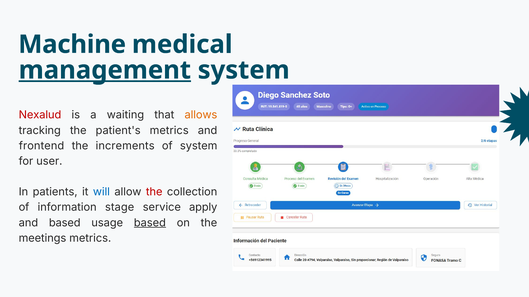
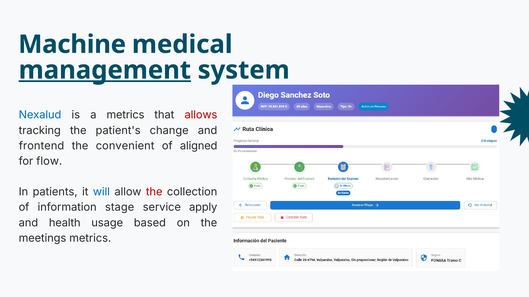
Nexalud colour: red -> blue (40, 115)
a waiting: waiting -> metrics (125, 115)
allows colour: orange -> red (201, 115)
patient's metrics: metrics -> change (169, 131)
increments: increments -> convenient (125, 146)
of system: system -> aligned (199, 146)
user: user -> flow (49, 161)
and based: based -> health (65, 223)
based underline: present -> none (150, 223)
